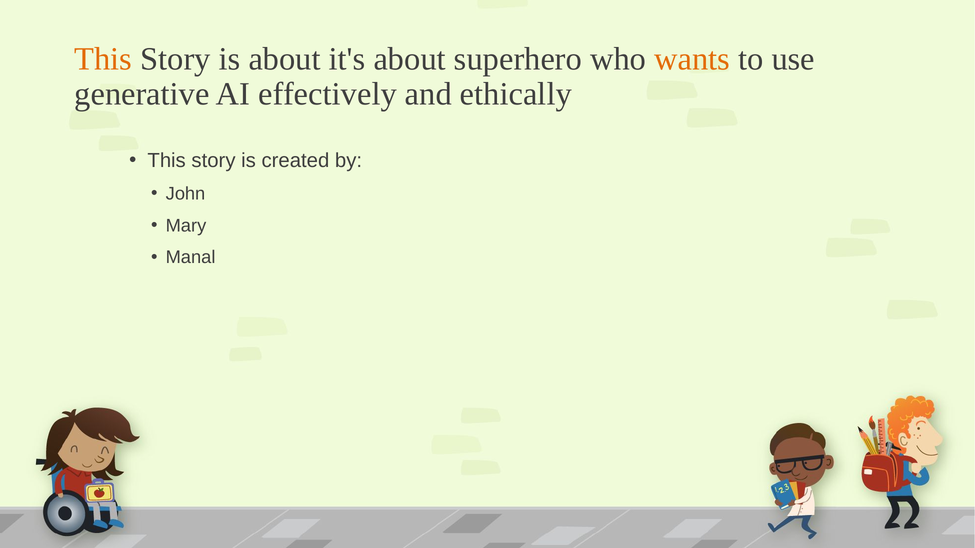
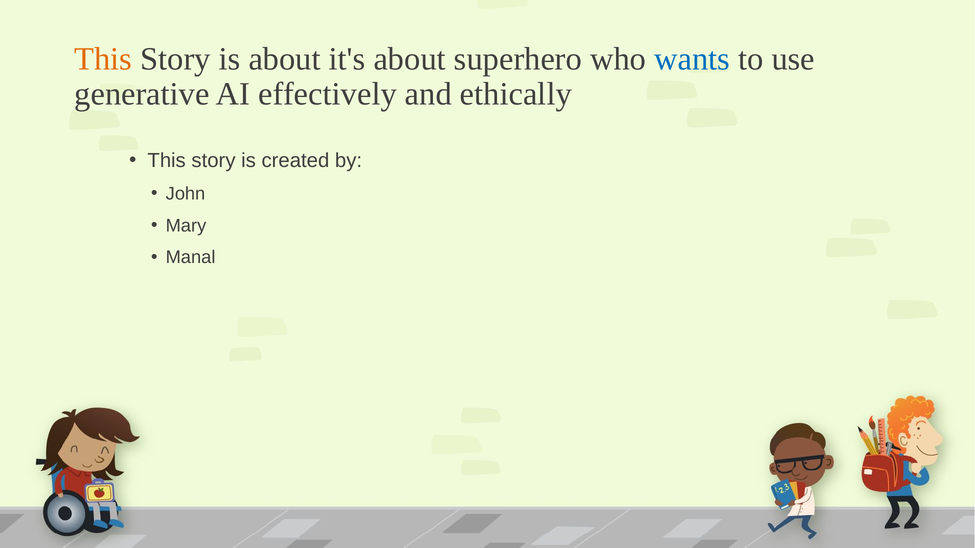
wants colour: orange -> blue (692, 59)
